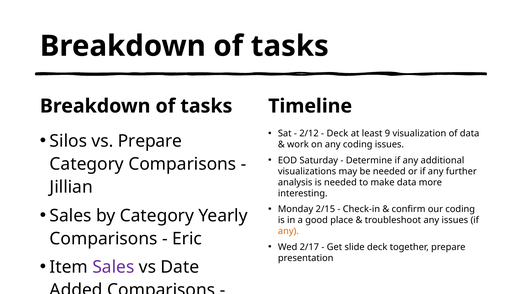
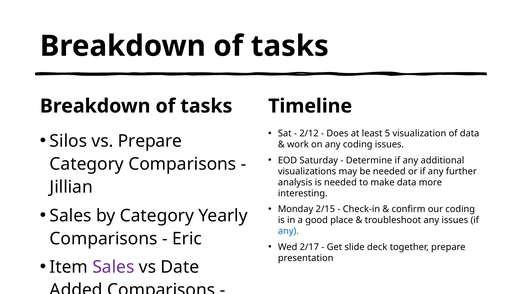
Deck: Deck -> Does (337, 133)
9: 9 -> 5 (387, 133)
any colour: orange -> blue (288, 231)
